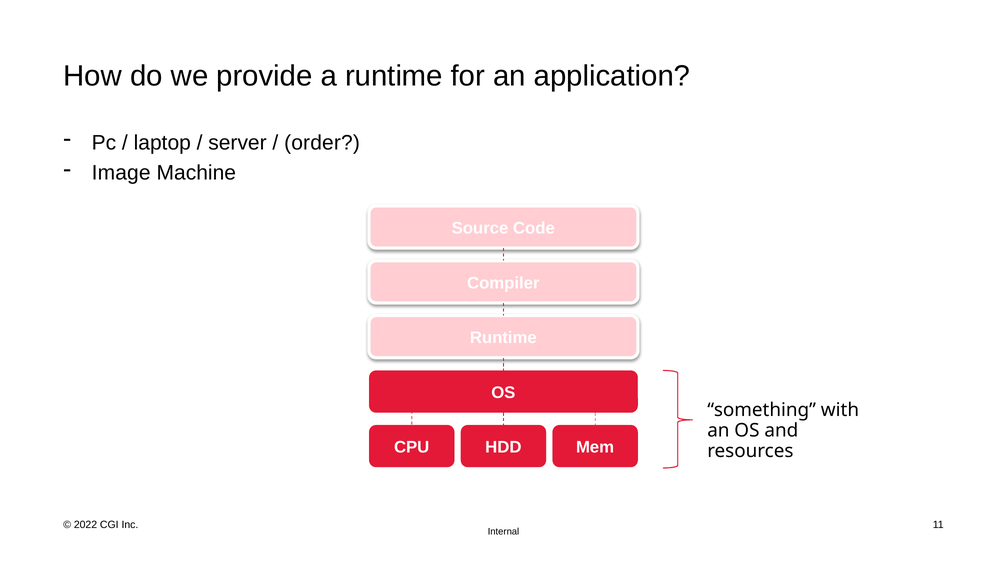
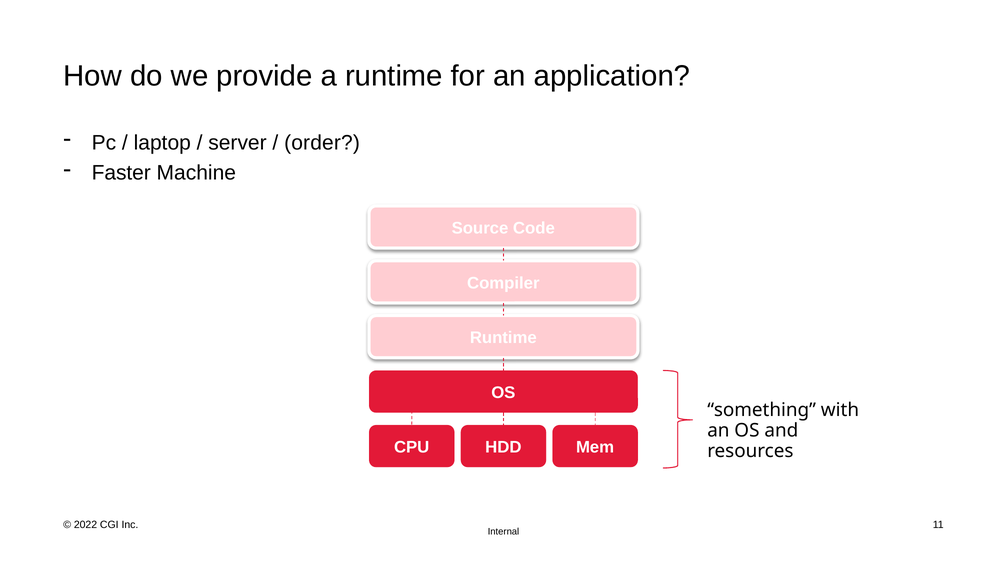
Image: Image -> Faster (121, 173)
